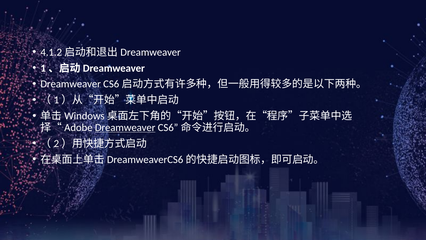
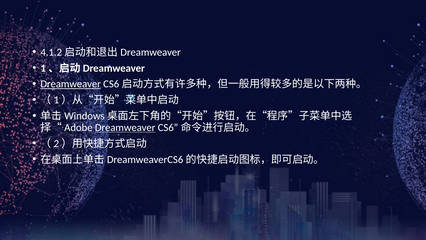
Dreamweaver underline: none -> present (71, 84)
